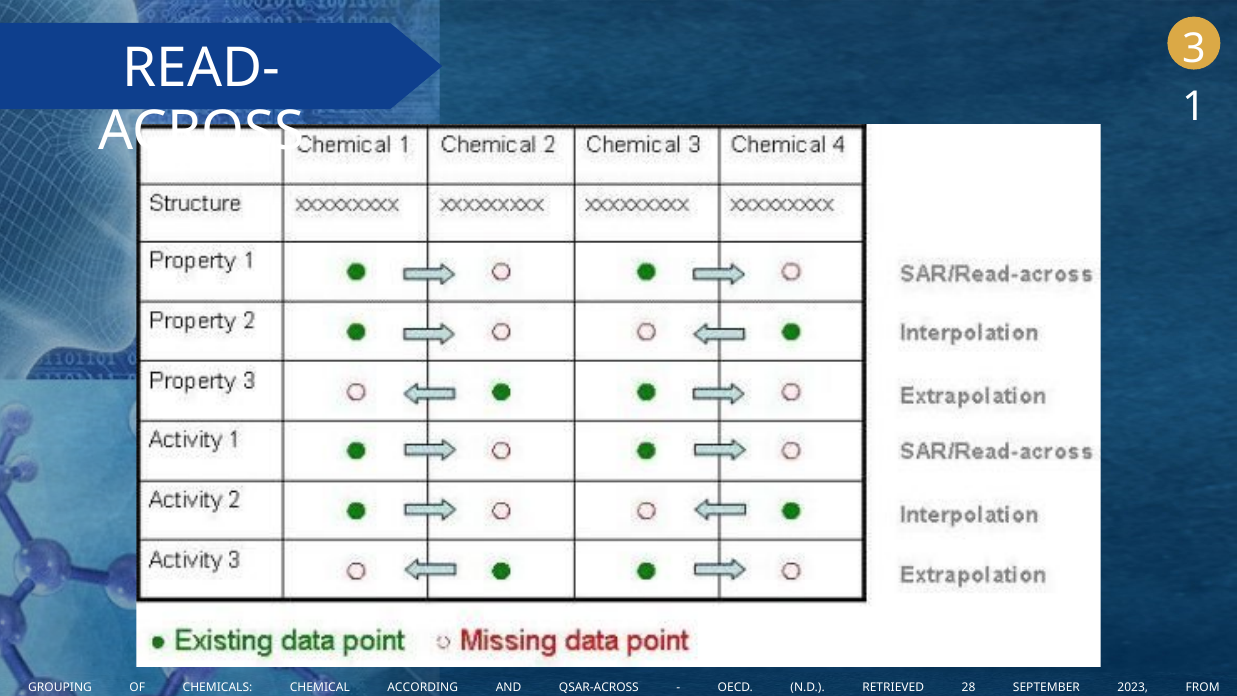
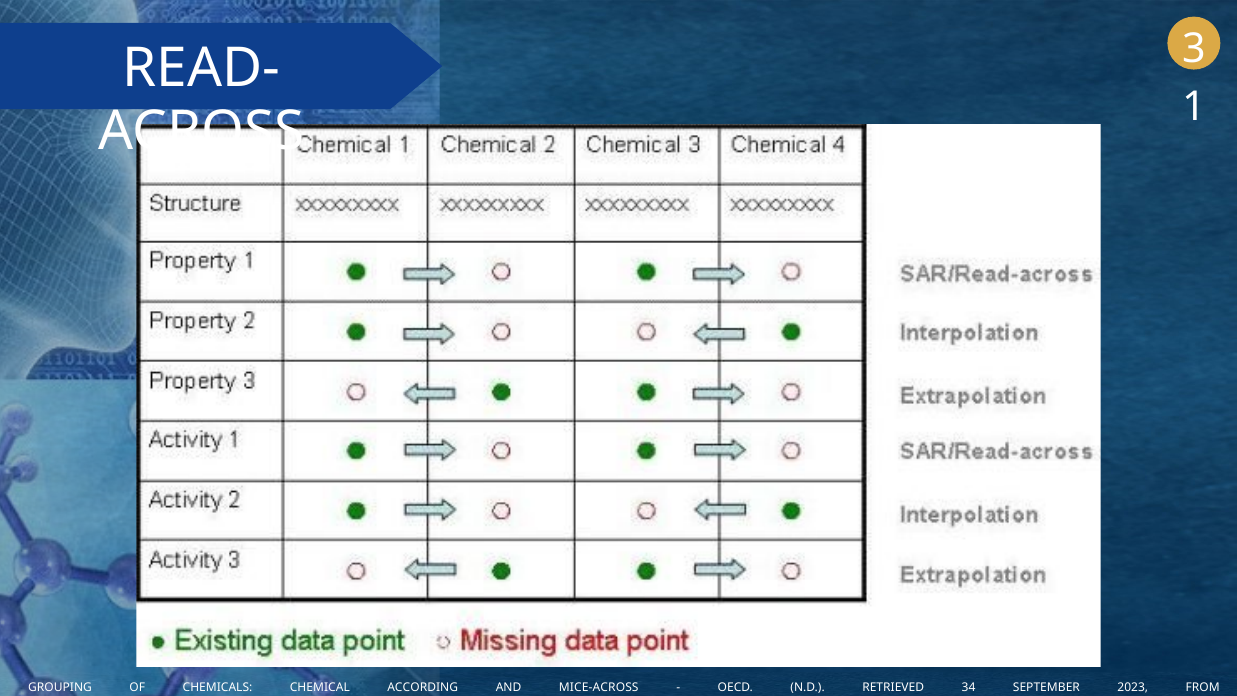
QSAR-ACROSS: QSAR-ACROSS -> MICE-ACROSS (599, 687)
28: 28 -> 34 (969, 687)
